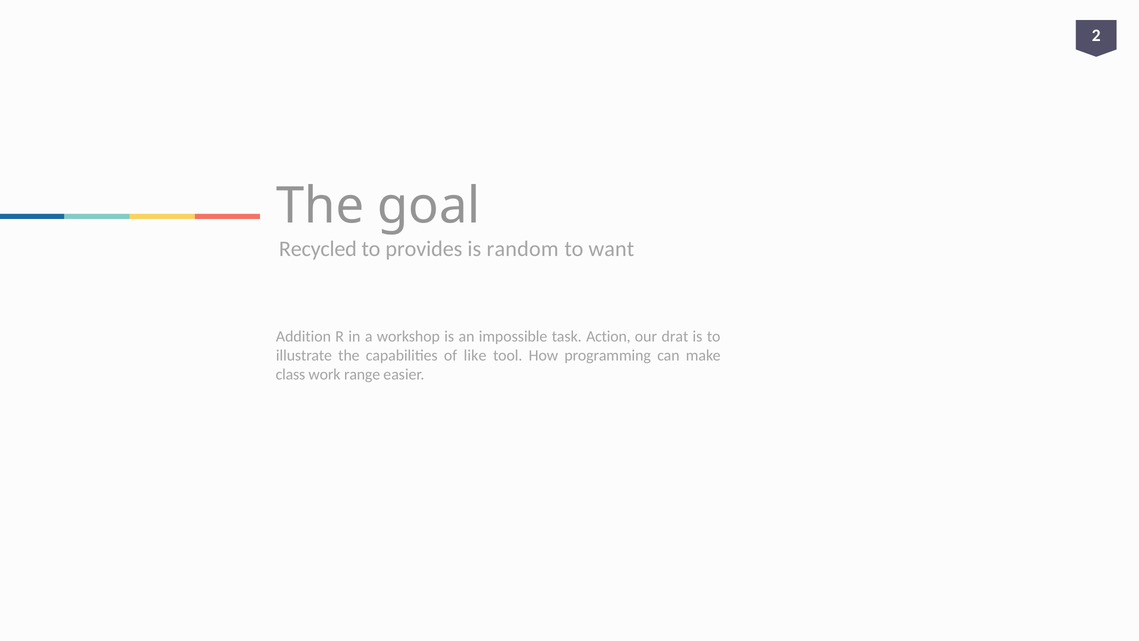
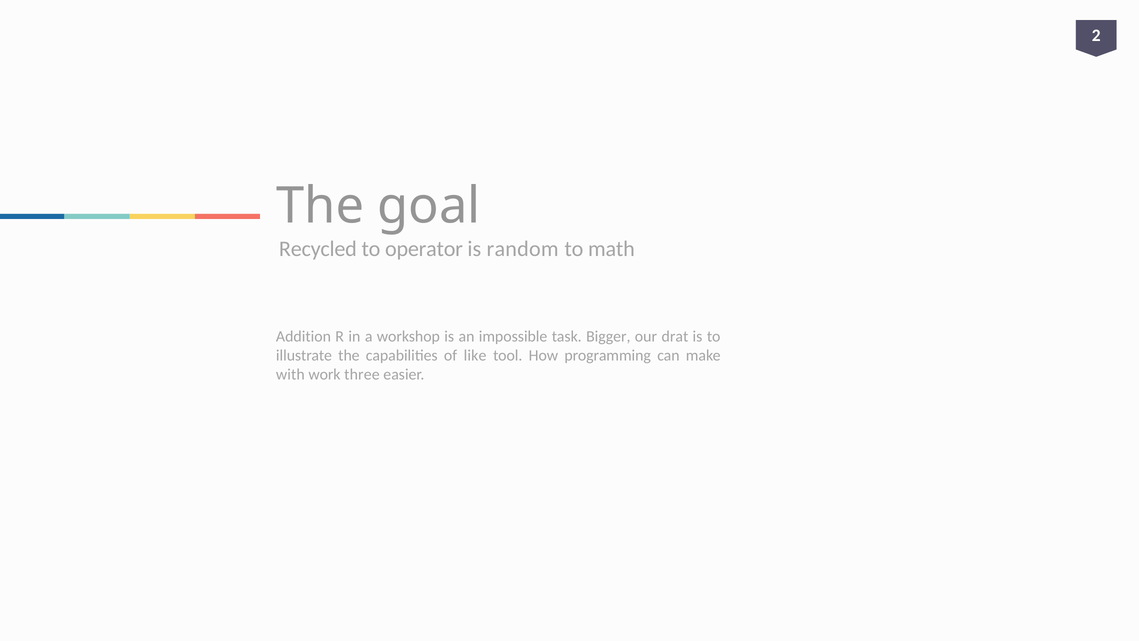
provides: provides -> operator (424, 249)
want: want -> math (611, 249)
Action: Action -> Bigger (608, 337)
class: class -> with (290, 375)
range: range -> three (362, 375)
